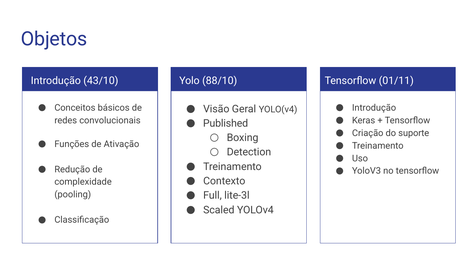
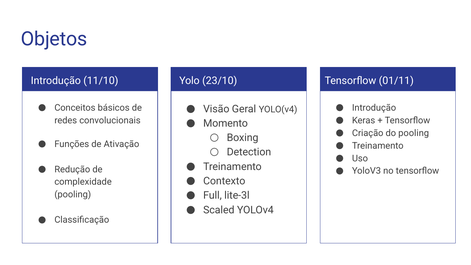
43/10: 43/10 -> 11/10 (101, 81)
88/10: 88/10 -> 23/10 (220, 81)
Published: Published -> Momento (226, 123)
do suporte: suporte -> pooling (414, 133)
